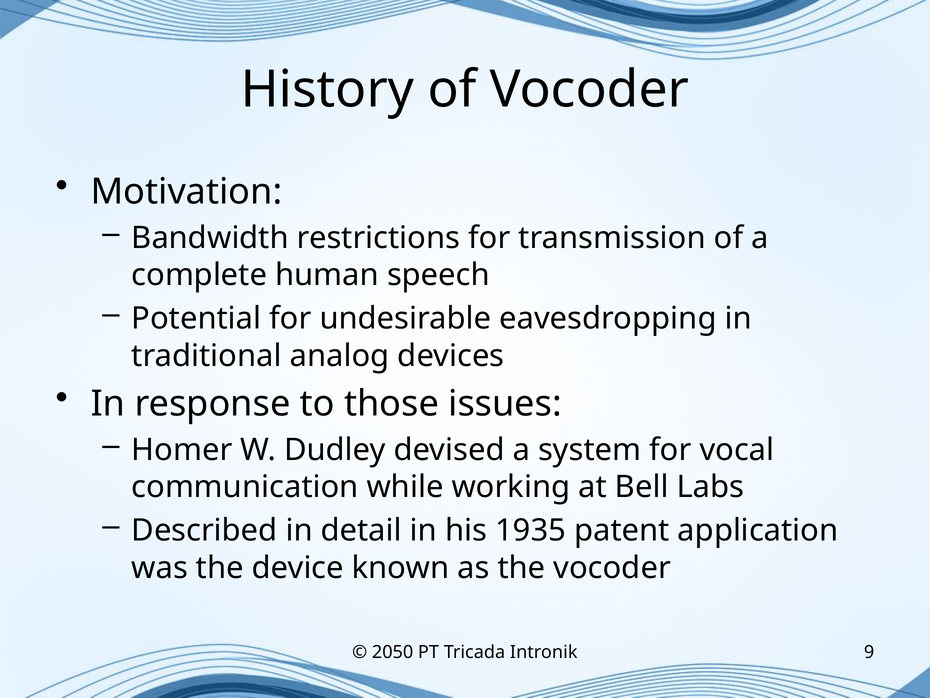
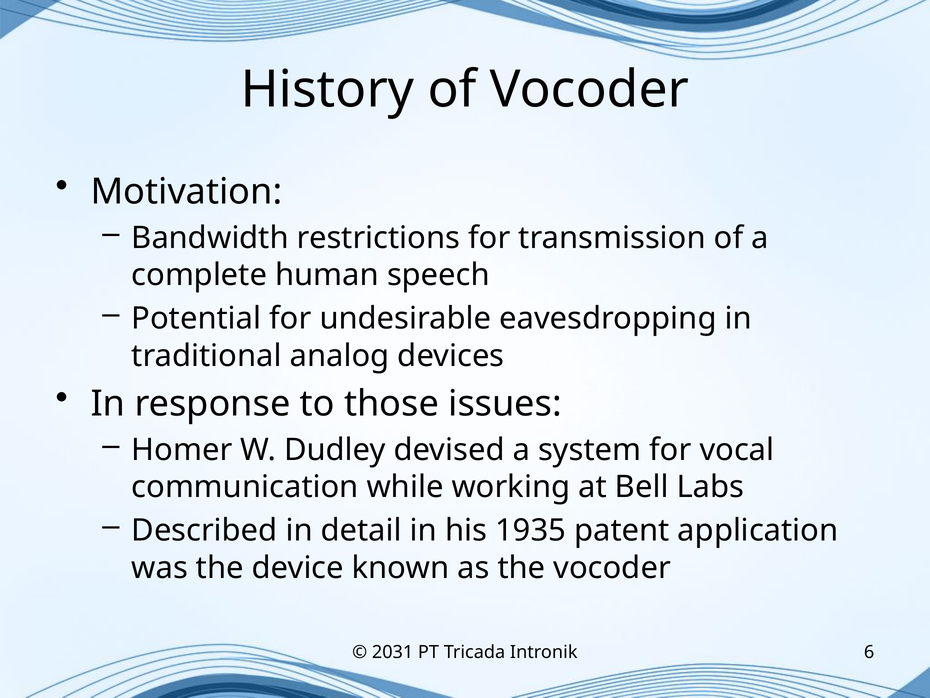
2050: 2050 -> 2031 (393, 652)
9: 9 -> 6 (869, 652)
